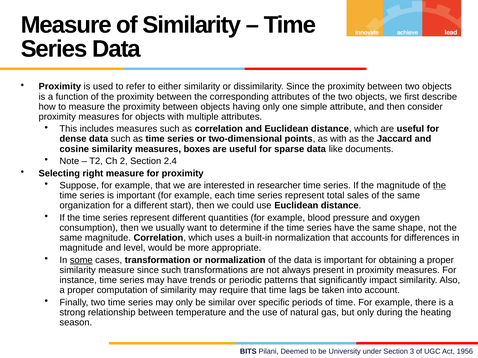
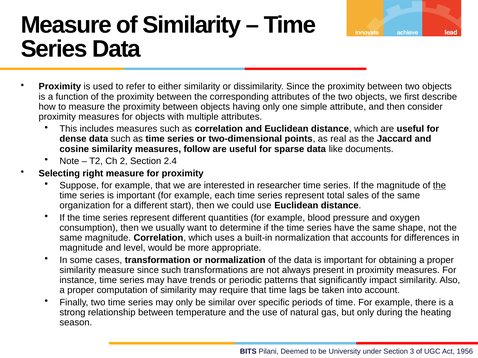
as with: with -> real (338, 139)
boxes: boxes -> follow (197, 149)
some underline: present -> none (81, 260)
